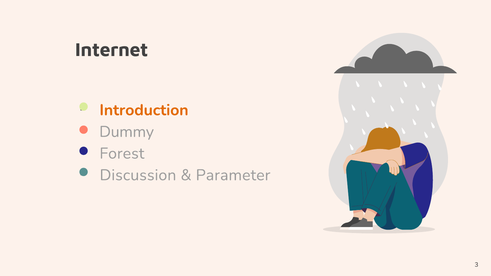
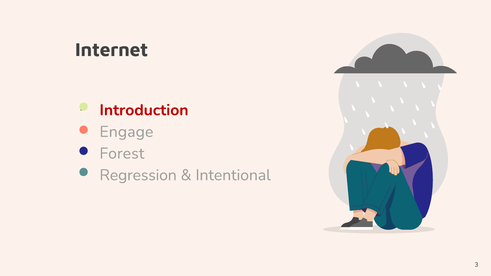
Introduction colour: orange -> red (144, 110)
Dummy: Dummy -> Engage (126, 132)
Discussion: Discussion -> Regression (138, 175)
Parameter: Parameter -> Intentional (233, 175)
